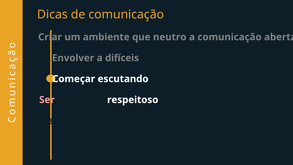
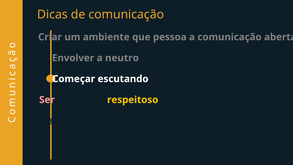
que neutro: neutro -> pessoa (170, 37)
a difíceis: difíceis -> neutro (122, 58)
respeitoso colour: white -> yellow (133, 100)
